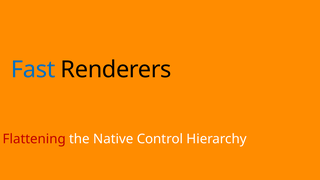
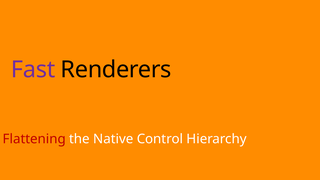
Fast colour: blue -> purple (33, 70)
